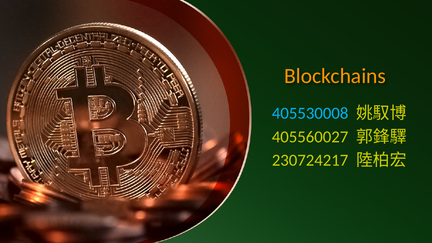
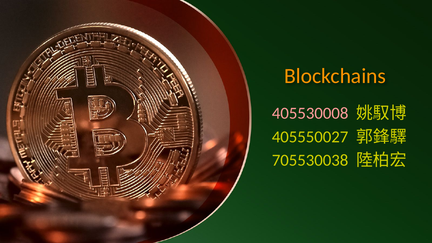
405530008 colour: light blue -> pink (310, 113)
405560027: 405560027 -> 405550027 (310, 137)
230724217: 230724217 -> 705530038 (310, 160)
